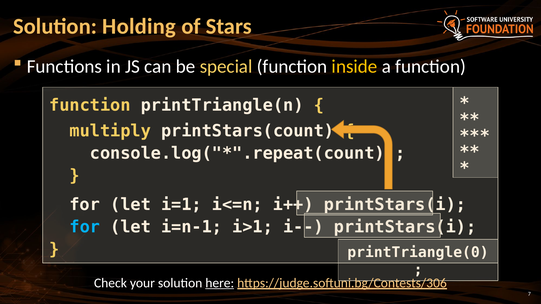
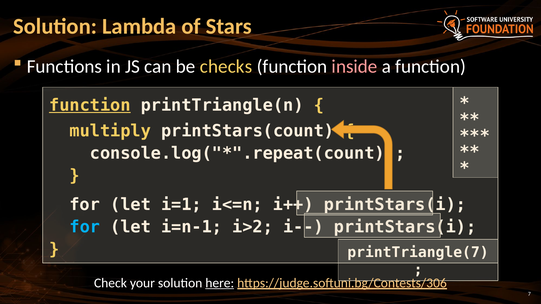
Holding: Holding -> Lambda (139, 26)
special: special -> checks (226, 67)
inside colour: yellow -> pink (355, 67)
function underline: none -> present (90, 105)
i>1: i>1 -> i>2 (253, 227)
printTriangle(0: printTriangle(0 -> printTriangle(7 (418, 253)
